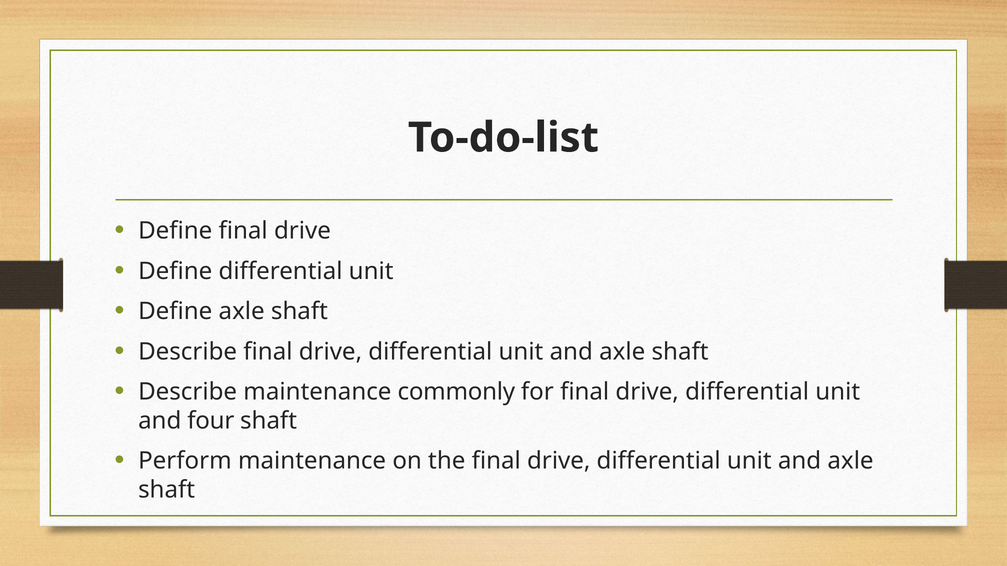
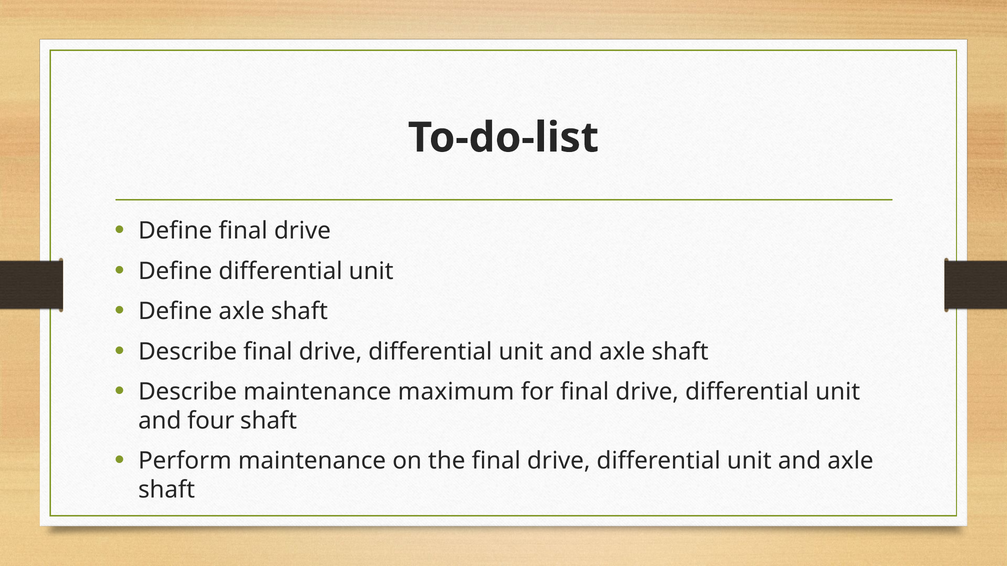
commonly: commonly -> maximum (456, 392)
